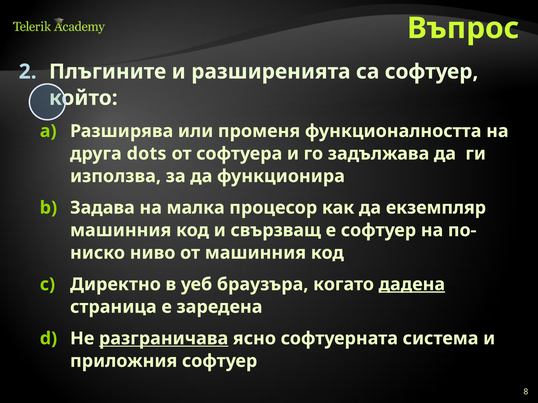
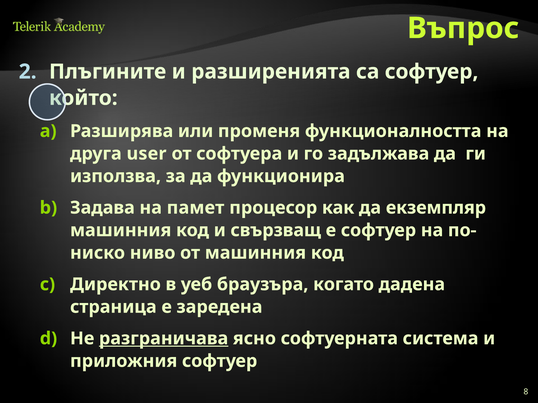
dots: dots -> user (147, 154)
малка: малка -> памет (195, 208)
дадена underline: present -> none (412, 285)
